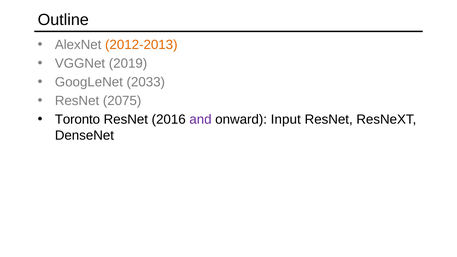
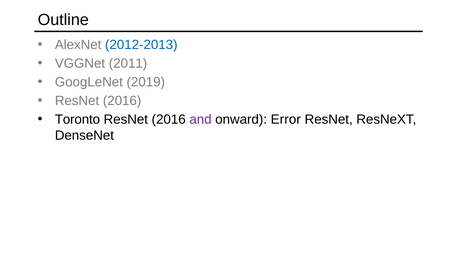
2012-2013 colour: orange -> blue (141, 45)
2019: 2019 -> 2011 (128, 64)
2033: 2033 -> 2019 (146, 82)
2075: 2075 -> 2016 (122, 101)
Input: Input -> Error (286, 120)
